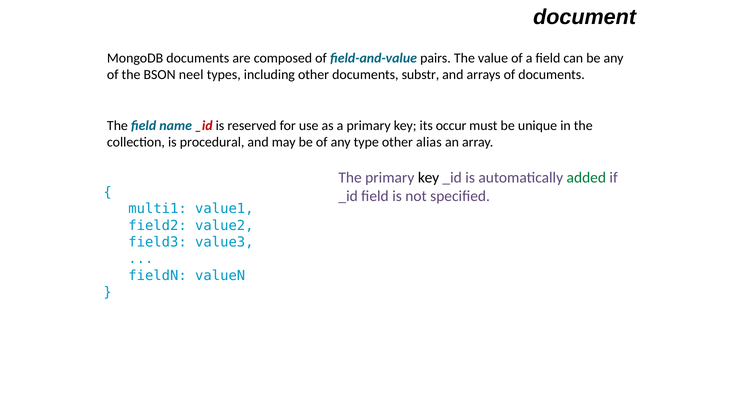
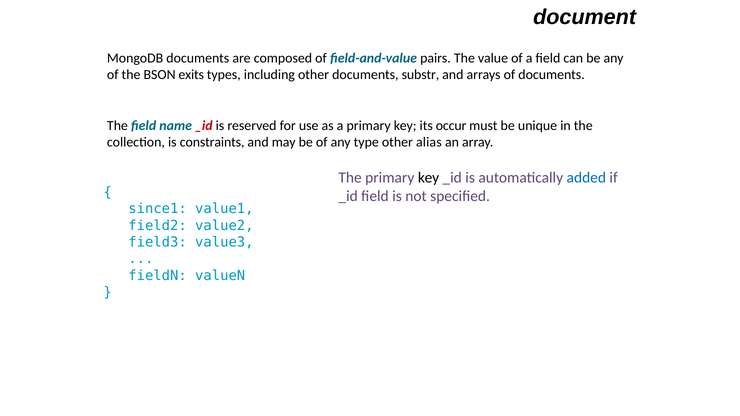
neel: neel -> exits (191, 75)
procedural: procedural -> constraints (212, 143)
added colour: green -> blue (586, 178)
multi1: multi1 -> since1 (158, 209)
